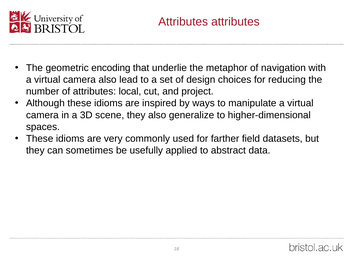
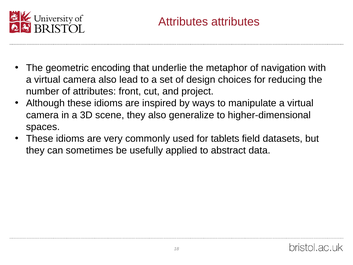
local: local -> front (130, 91)
farther: farther -> tablets (225, 138)
